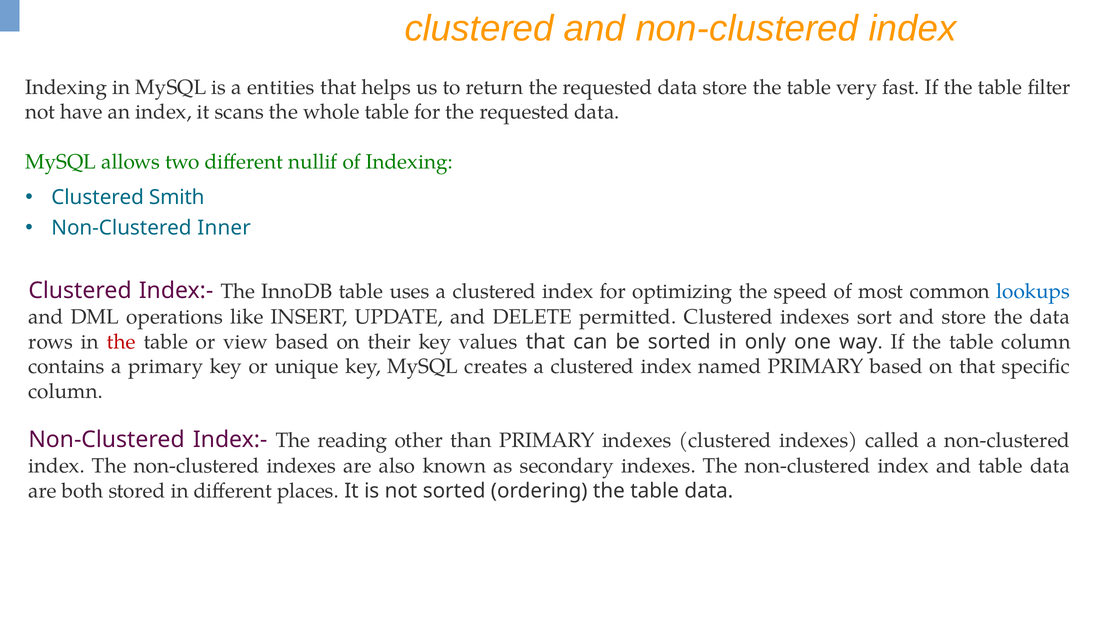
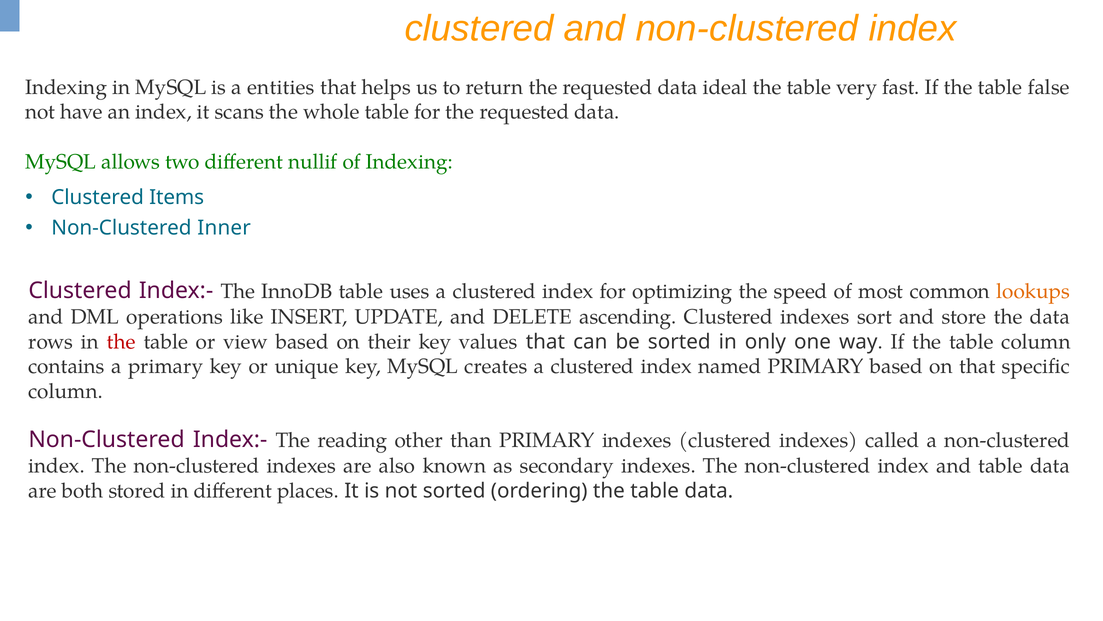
data store: store -> ideal (725, 87)
filter: filter -> false (1049, 87)
Smith: Smith -> Items (177, 197)
lookups colour: blue -> orange (1033, 291)
permitted: permitted -> ascending (628, 317)
